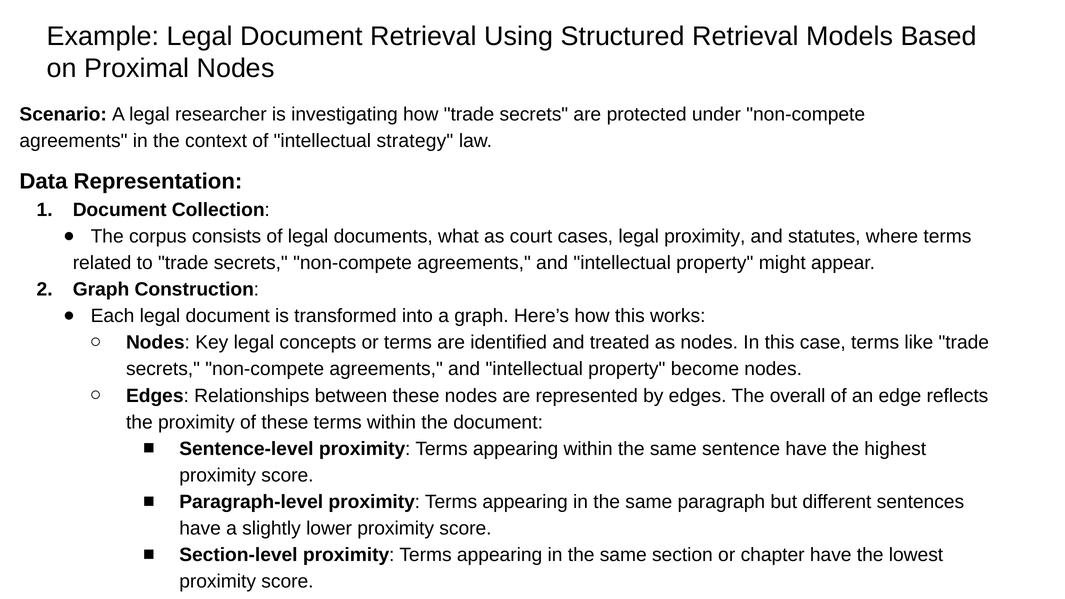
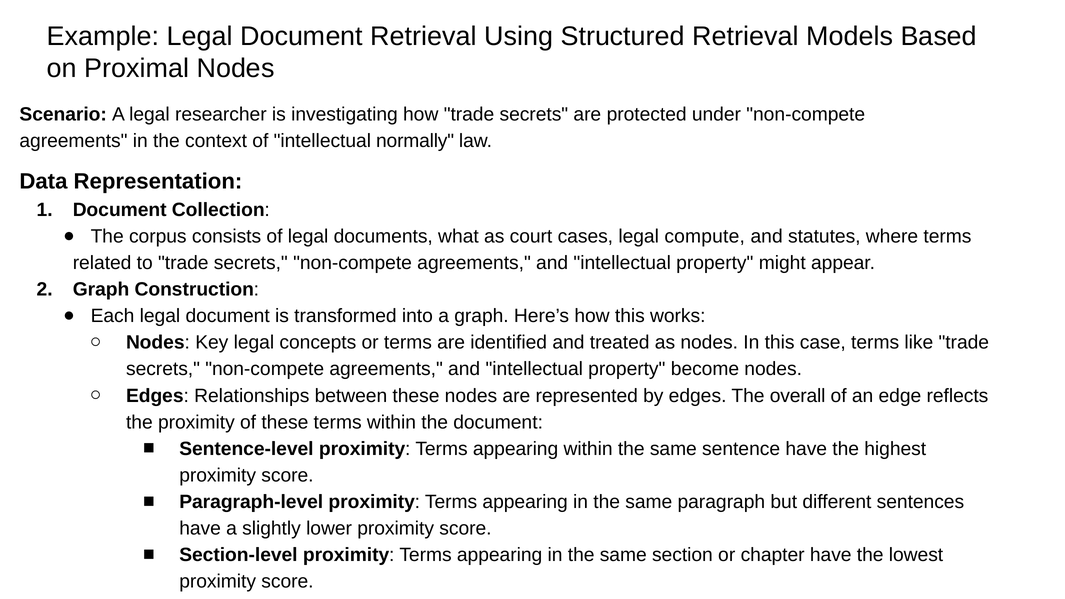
strategy: strategy -> normally (415, 141)
legal proximity: proximity -> compute (705, 236)
